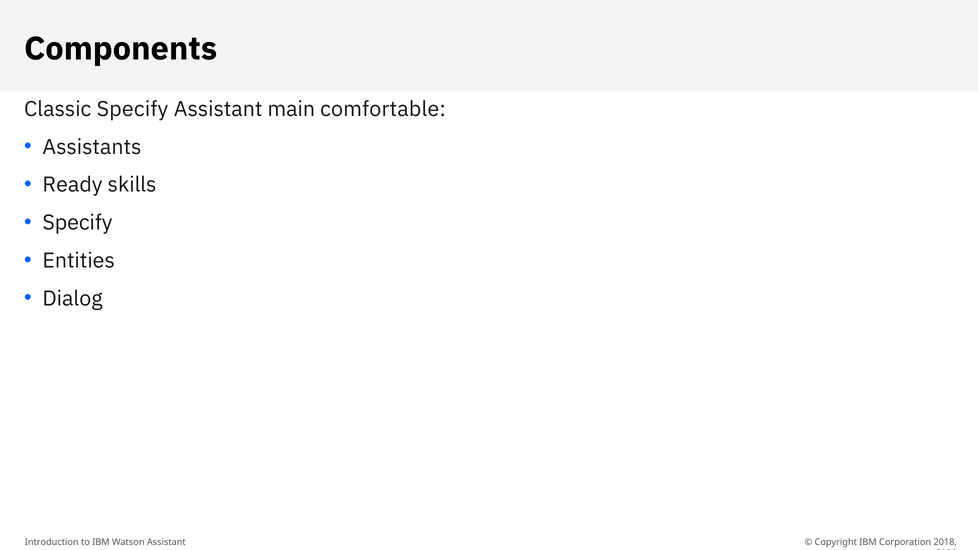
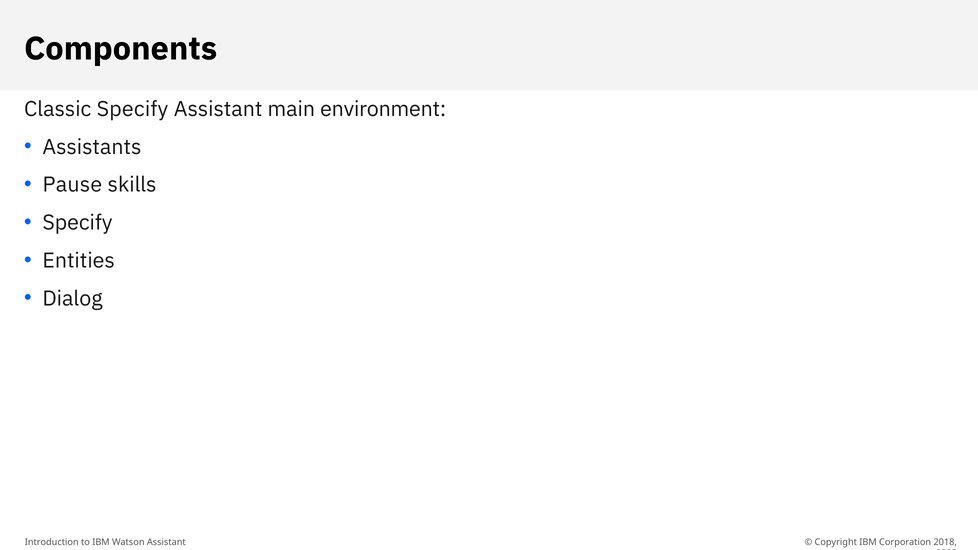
comfortable: comfortable -> environment (383, 109)
Ready: Ready -> Pause (72, 185)
